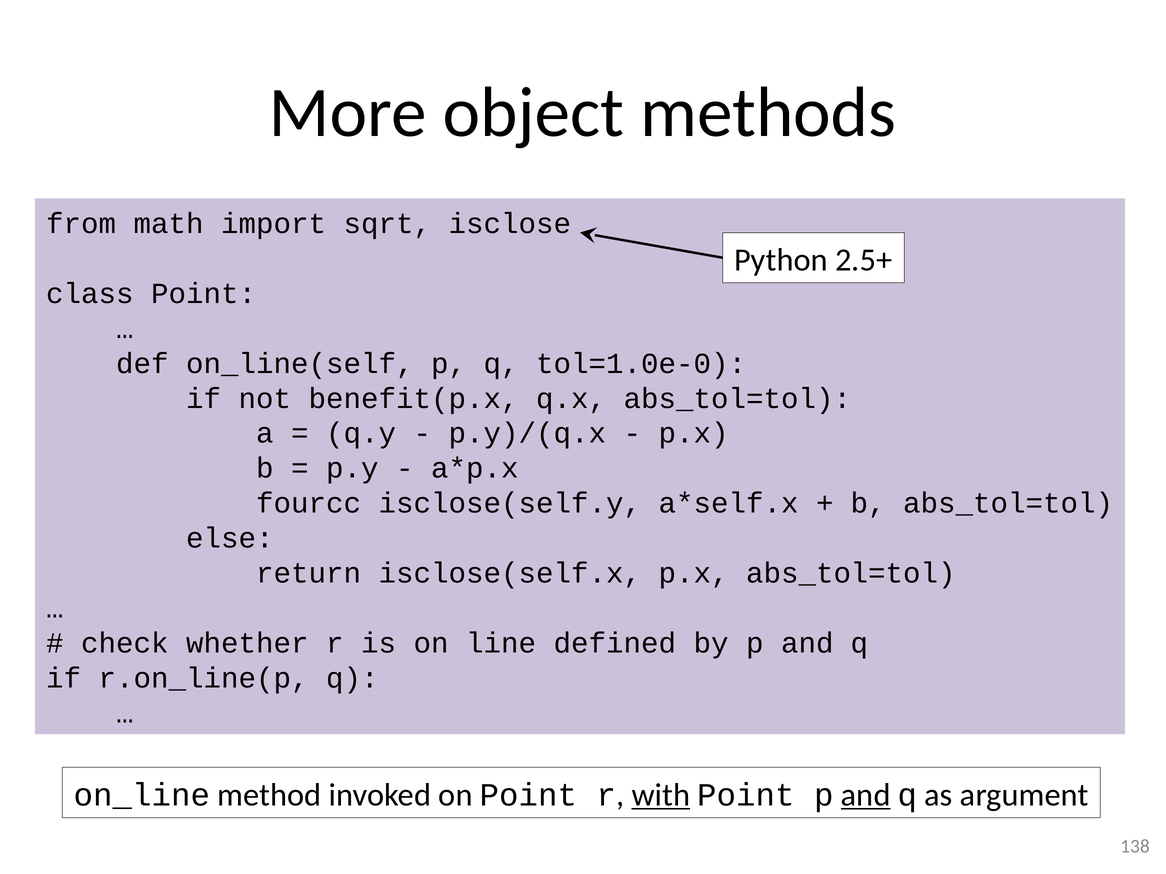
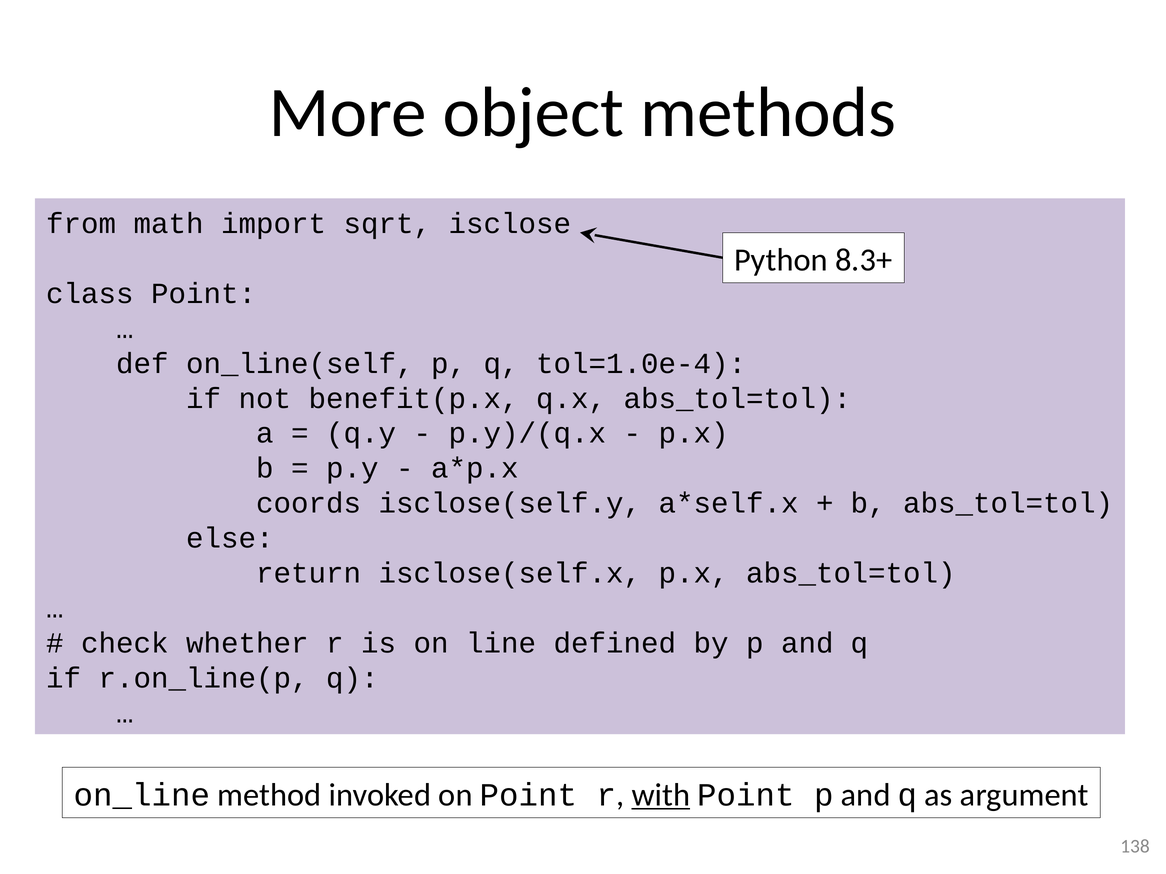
2.5+: 2.5+ -> 8.3+ (864, 260)
tol=1.0e-0: tol=1.0e-0 -> tol=1.0e-4 (641, 364)
fourcc: fourcc -> coords (309, 504)
and underline: present -> none (866, 795)
